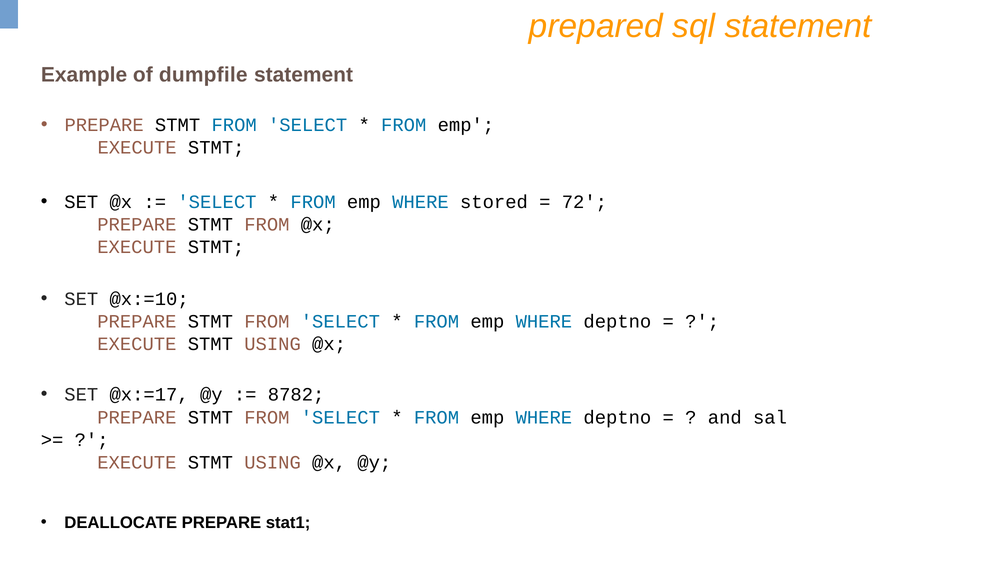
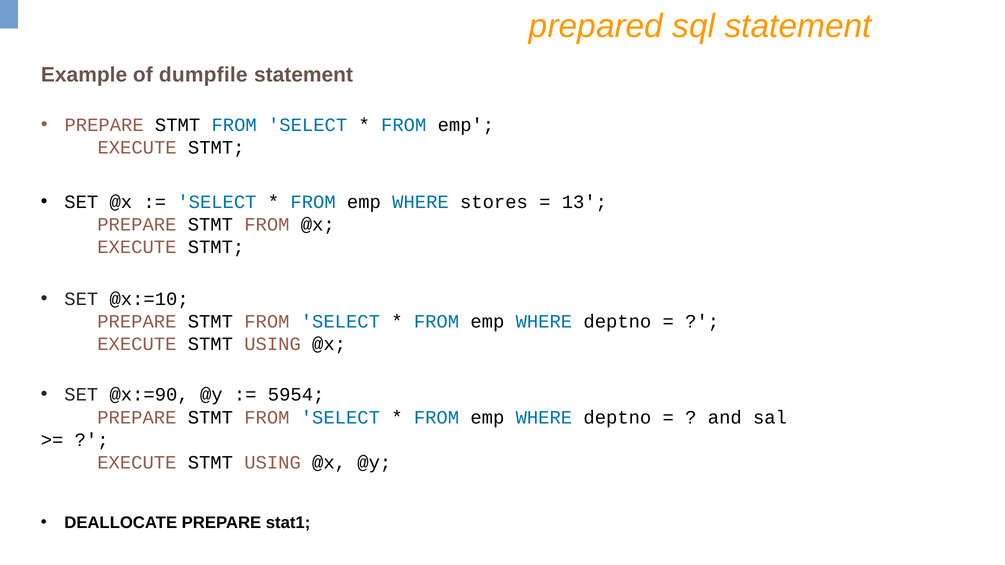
stored: stored -> stores (494, 202)
72: 72 -> 13 (584, 202)
@x:=17: @x:=17 -> @x:=90 (149, 395)
8782: 8782 -> 5954 (296, 395)
